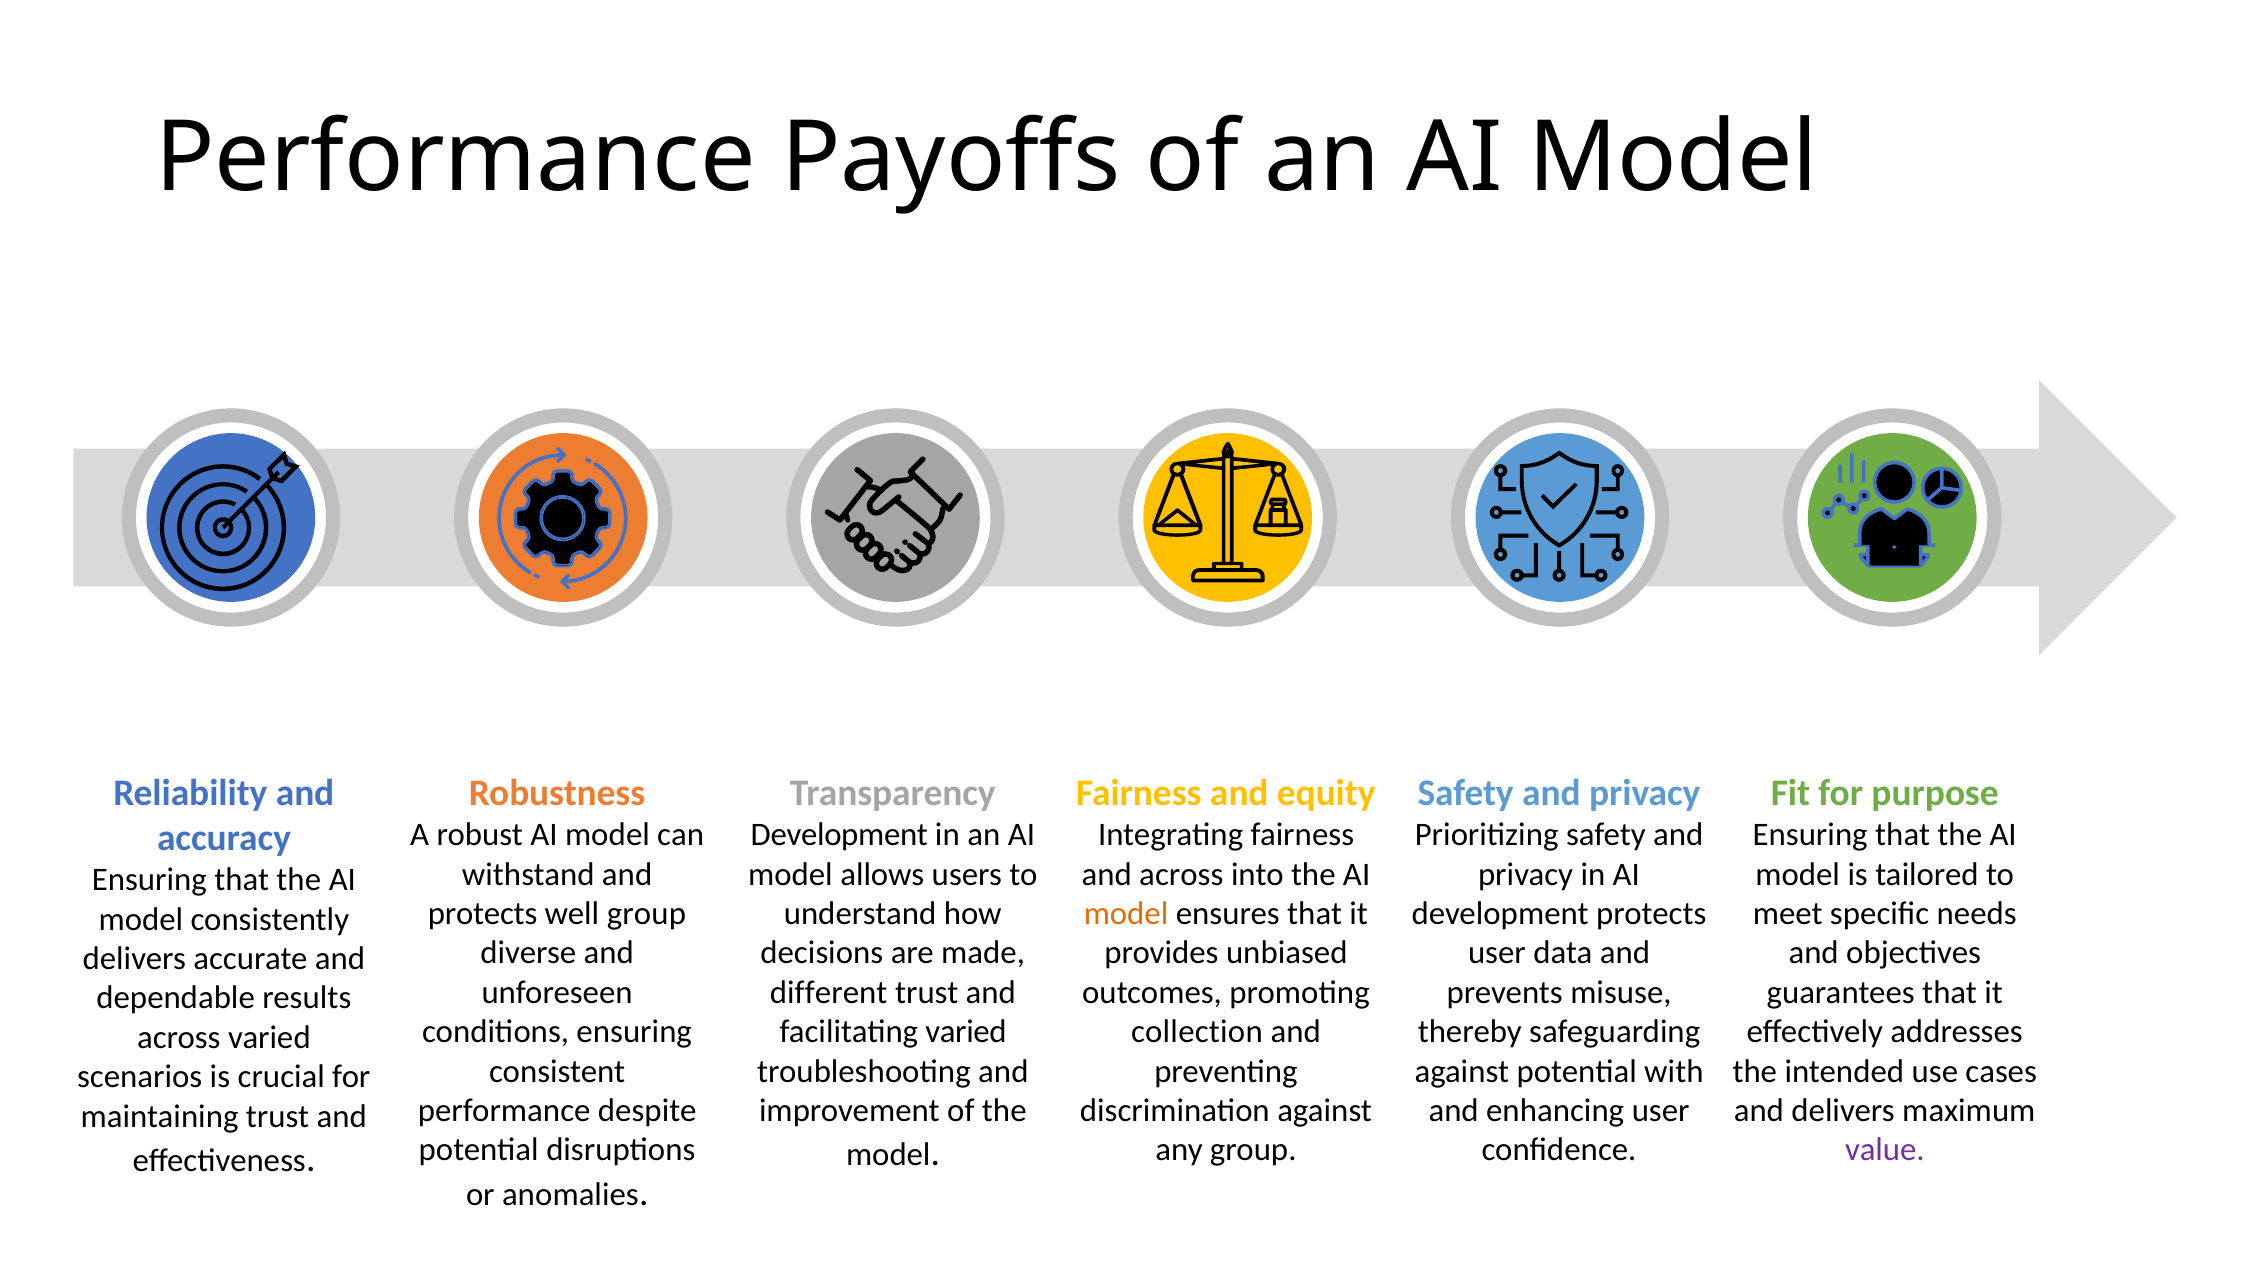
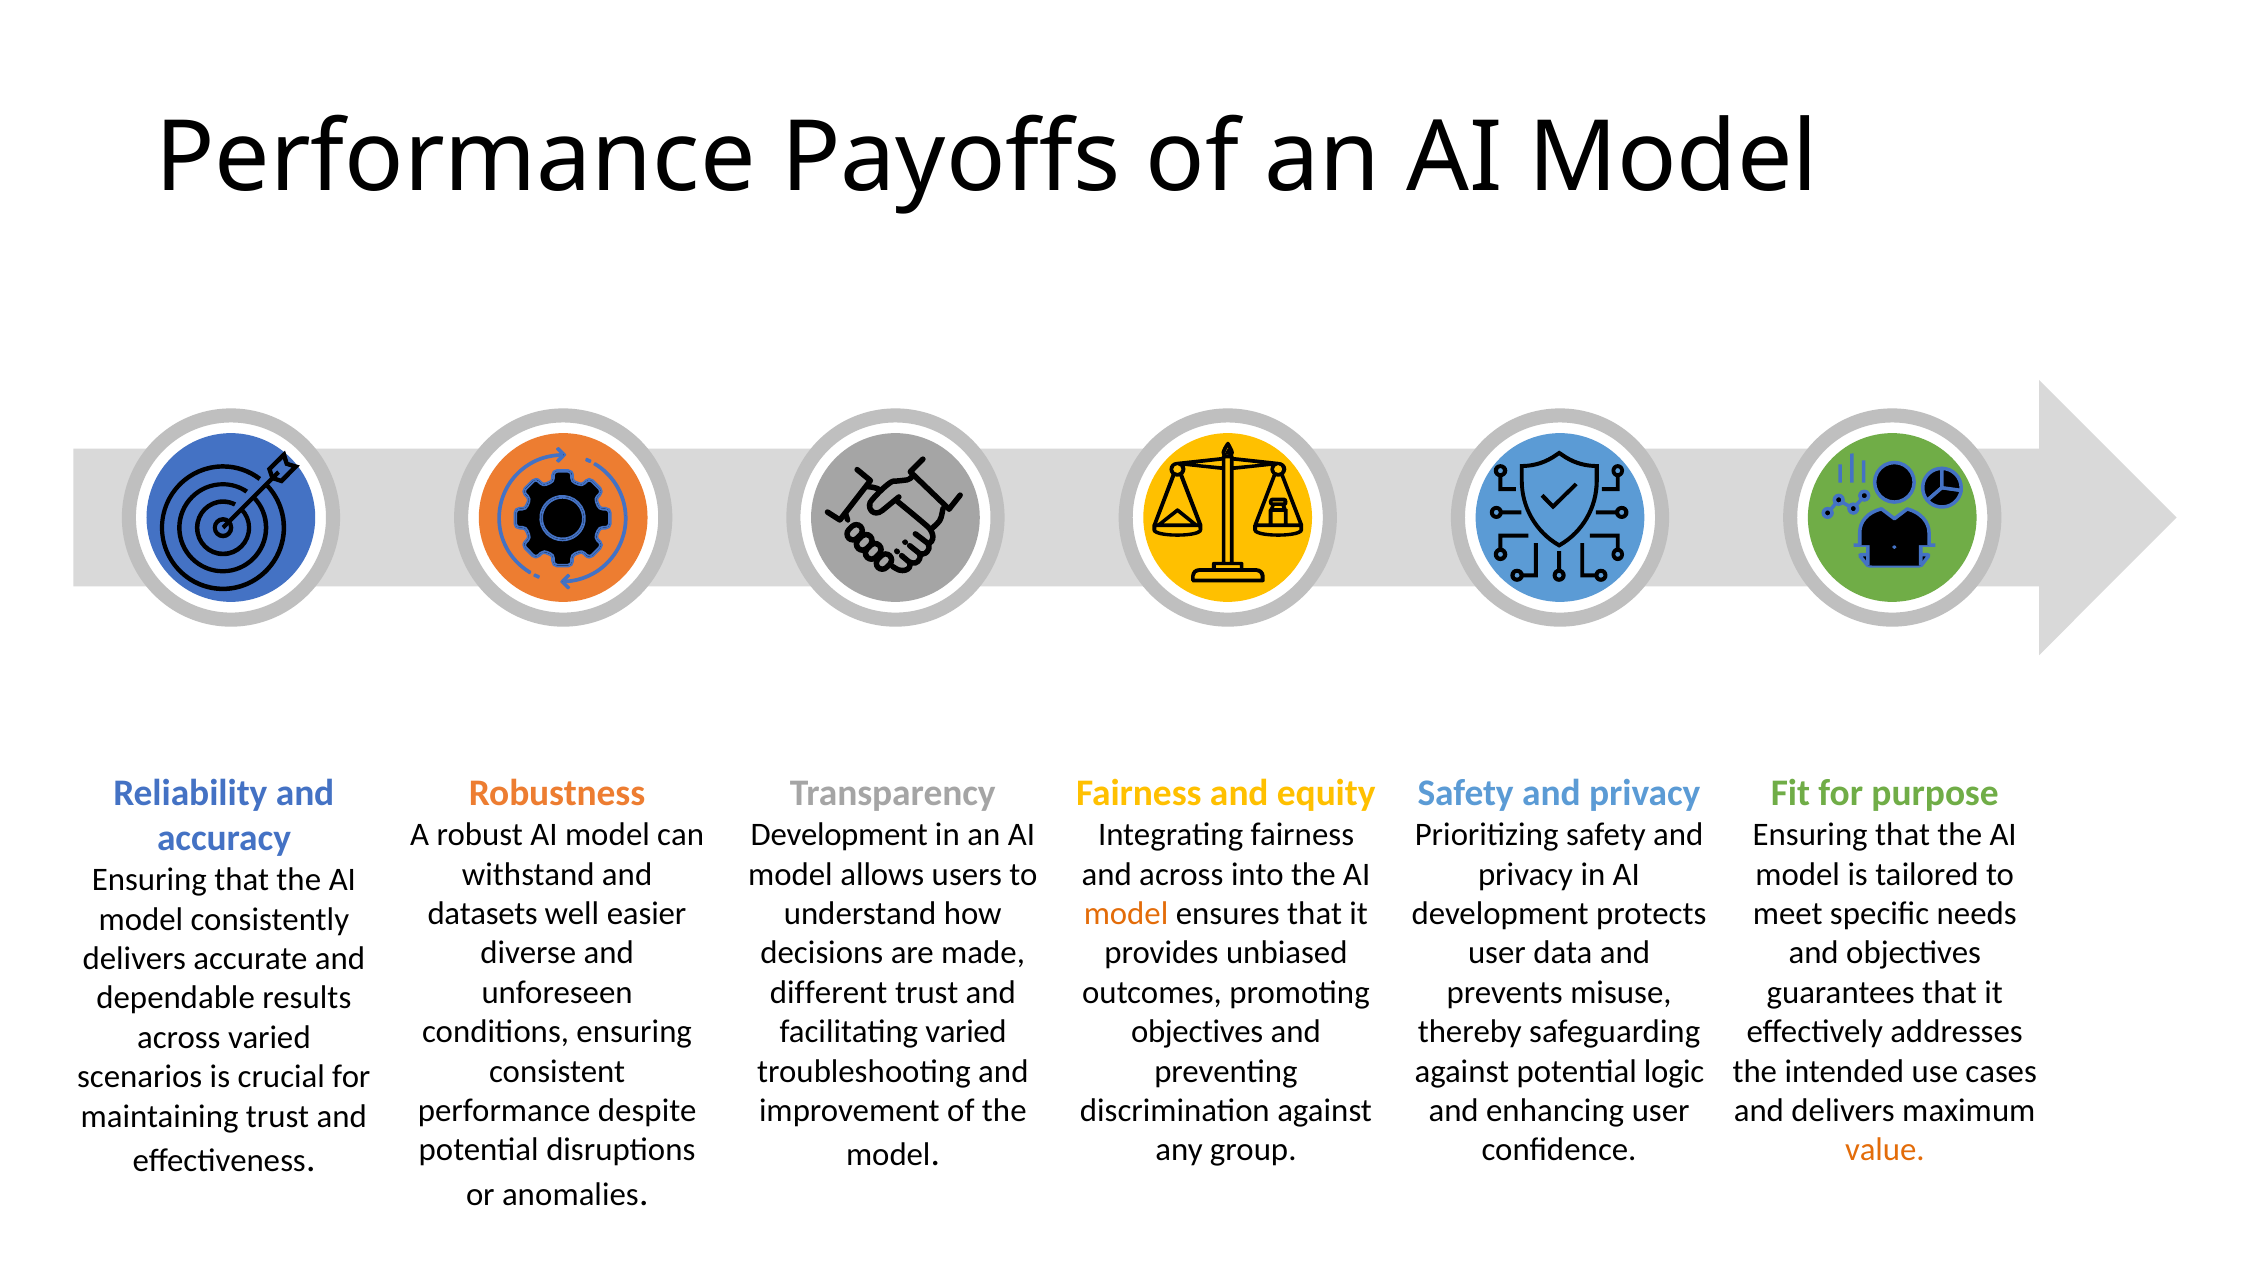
protects: protects -> datasets (483, 913)
well group: group -> easier (647, 913)
collection: collection -> objectives (1197, 1032)
with: with -> logic (1674, 1071)
value colour: purple -> orange (1885, 1150)
